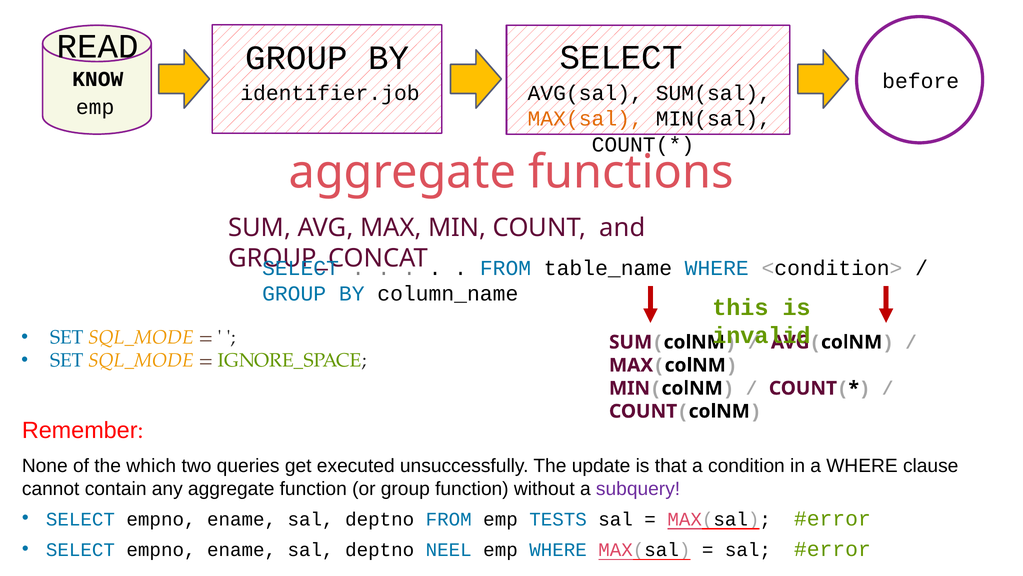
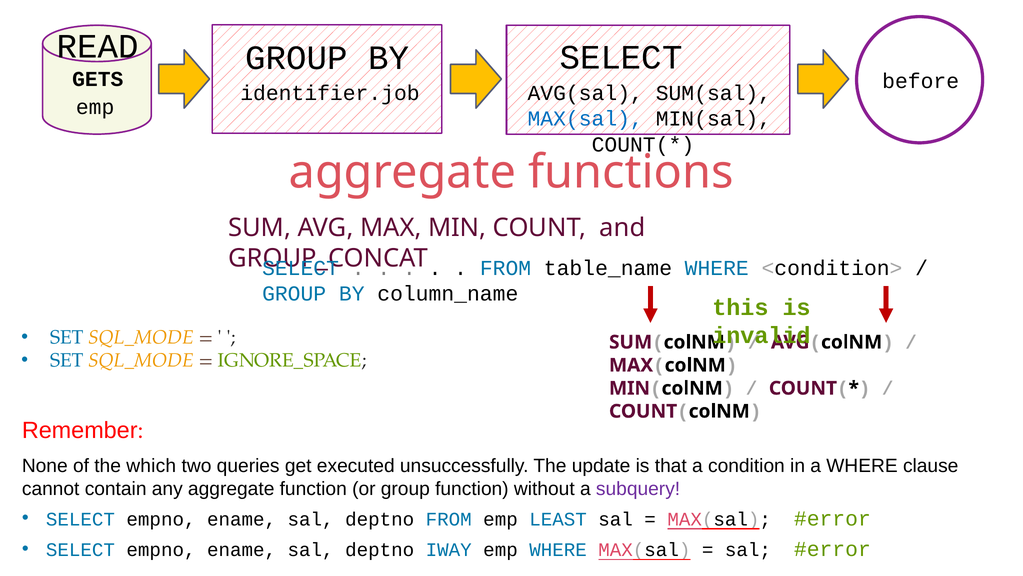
KNOW: KNOW -> GETS (98, 79)
MAX(sal colour: orange -> blue (585, 119)
TESTS: TESTS -> LEAST (558, 519)
NEEL: NEEL -> IWAY (449, 550)
